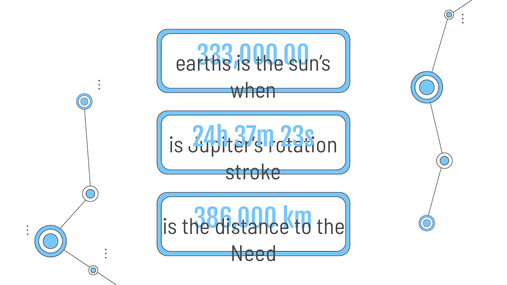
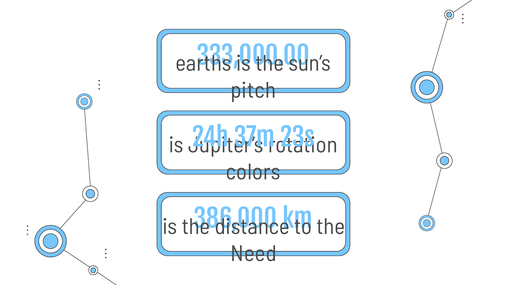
when: when -> pitch (253, 91)
stroke: stroke -> colors (253, 172)
